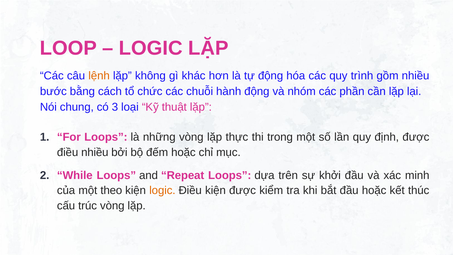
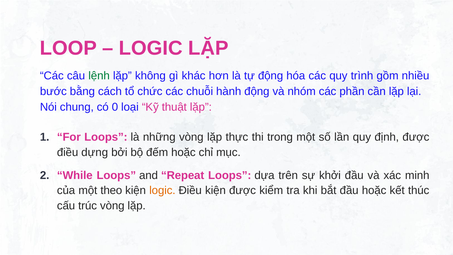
lệnh colour: orange -> green (99, 76)
3: 3 -> 0 (115, 107)
điều nhiều: nhiều -> dựng (95, 152)
